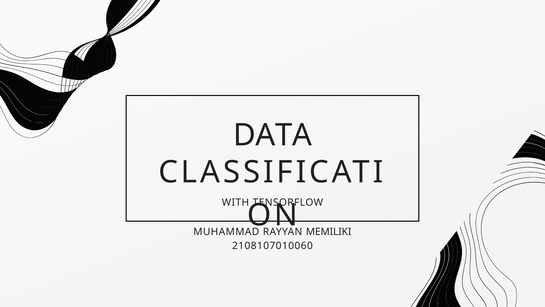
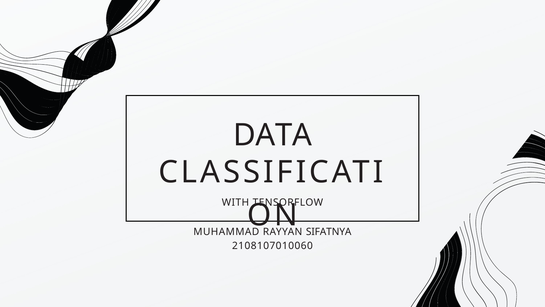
MEMILIKI: MEMILIKI -> SIFATNYA (329, 232)
